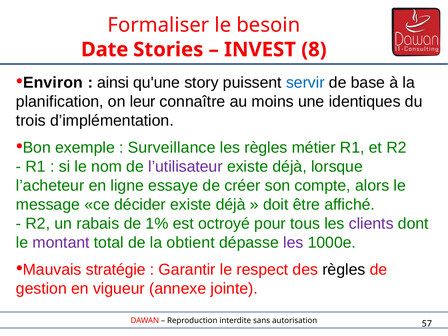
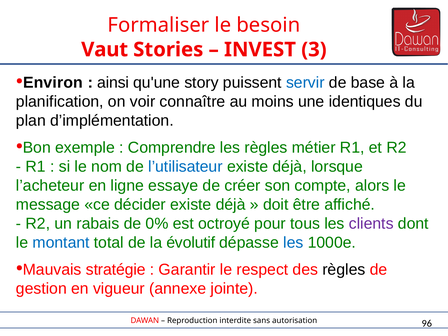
Date: Date -> Vaut (105, 50)
8: 8 -> 3 (314, 50)
leur: leur -> voir (143, 102)
trois: trois -> plan (31, 121)
Surveillance: Surveillance -> Comprendre (172, 148)
l’utilisateur colour: purple -> blue (185, 167)
1%: 1% -> 0% (157, 224)
montant colour: purple -> blue (61, 242)
obtient: obtient -> évolutif (191, 242)
les colour: purple -> blue (293, 242)
57: 57 -> 96 (427, 324)
